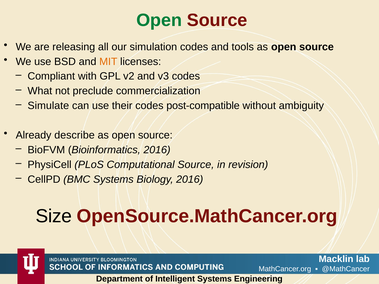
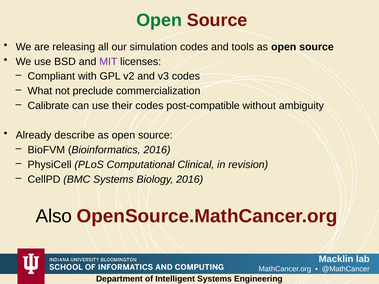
MIT colour: orange -> purple (108, 62)
Simulate: Simulate -> Calibrate (48, 106)
Computational Source: Source -> Clinical (196, 165)
Size: Size -> Also (54, 216)
